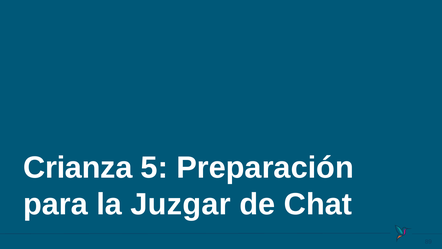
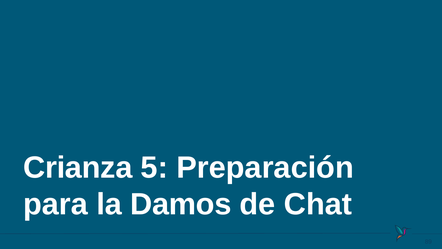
Juzgar: Juzgar -> Damos (181, 204)
